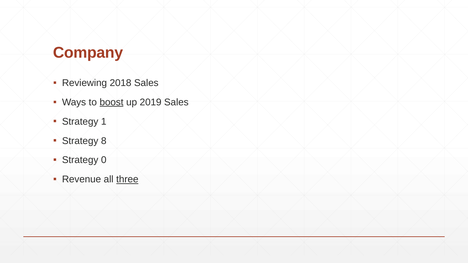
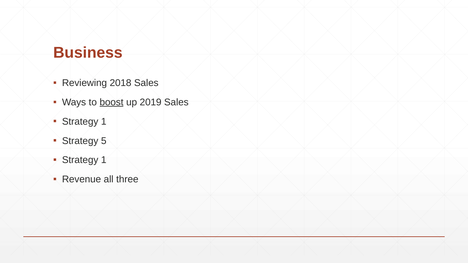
Company: Company -> Business (88, 53)
8: 8 -> 5 (104, 141)
0: 0 -> 1 (104, 160)
three underline: present -> none (127, 180)
